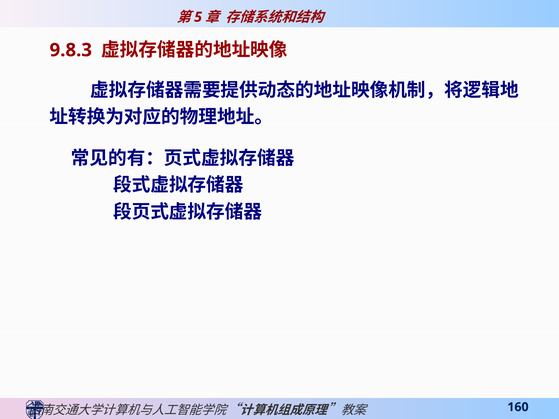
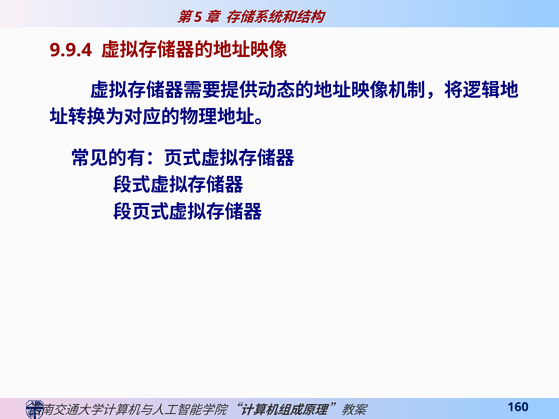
9.8.3: 9.8.3 -> 9.9.4 (71, 50)
